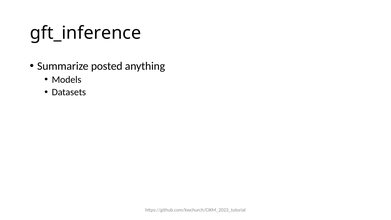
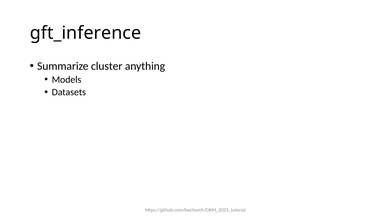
posted: posted -> cluster (107, 66)
